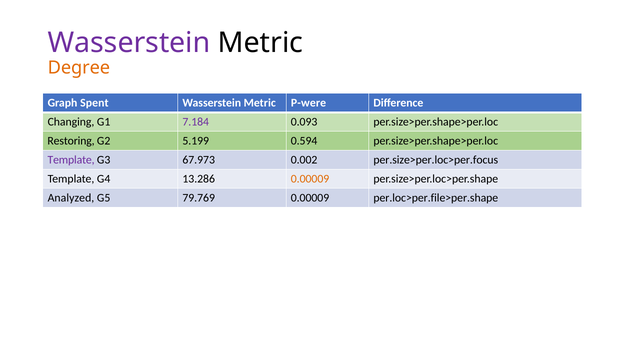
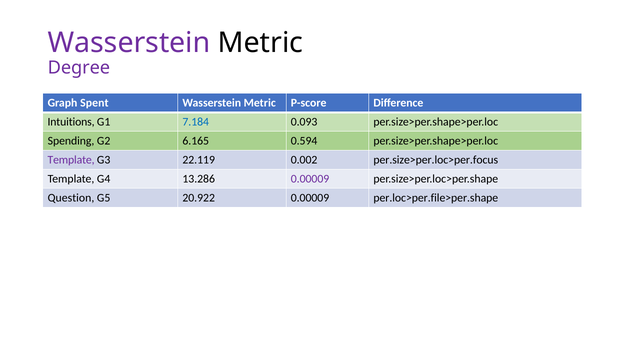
Degree colour: orange -> purple (79, 68)
P-were: P-were -> P-score (309, 103)
Changing: Changing -> Intuitions (71, 122)
7.184 colour: purple -> blue (196, 122)
Restoring: Restoring -> Spending (71, 141)
5.199: 5.199 -> 6.165 (196, 141)
67.973: 67.973 -> 22.119 (199, 160)
0.00009 colour: orange -> purple (310, 179)
Analyzed: Analyzed -> Question (71, 198)
79.769: 79.769 -> 20.922 (199, 198)
